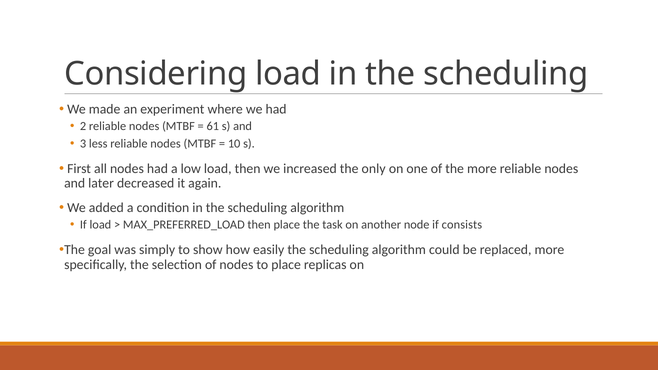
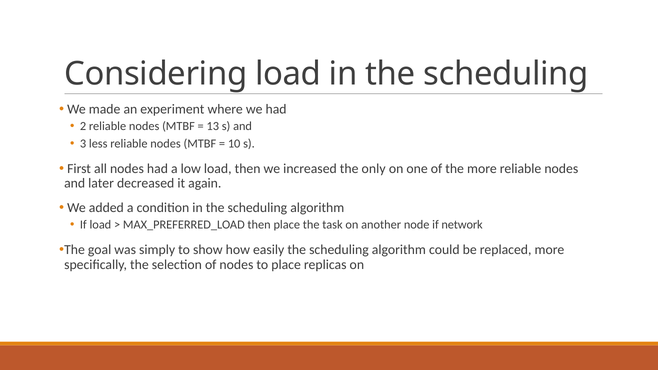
61: 61 -> 13 (213, 126)
consists: consists -> network (462, 225)
